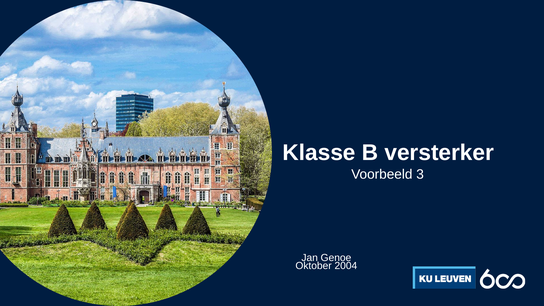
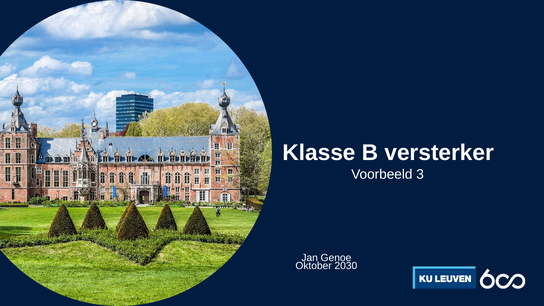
2004: 2004 -> 2030 (346, 266)
